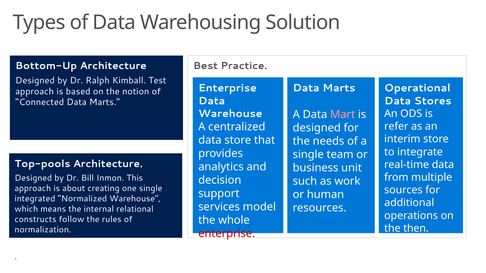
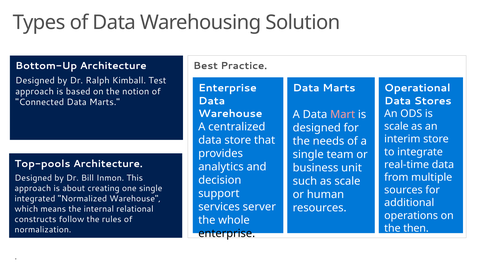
refer: refer -> scale (396, 127)
as work: work -> scale (347, 182)
model: model -> server (259, 207)
enterprise colour: red -> black (227, 234)
